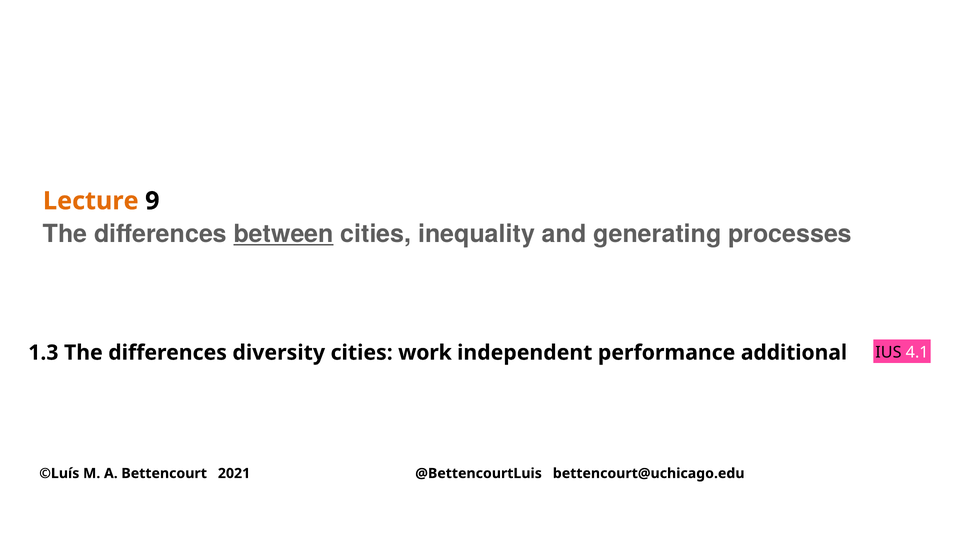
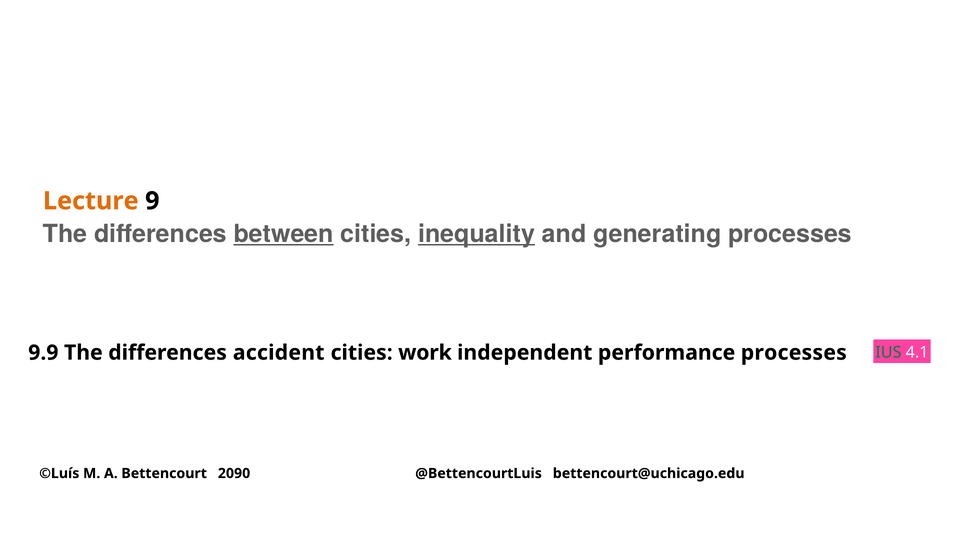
inequality underline: none -> present (477, 234)
IUS colour: black -> green (888, 352)
1.3: 1.3 -> 9.9 (43, 353)
diversity: diversity -> accident (279, 353)
performance additional: additional -> processes (794, 353)
2021: 2021 -> 2090 (234, 474)
